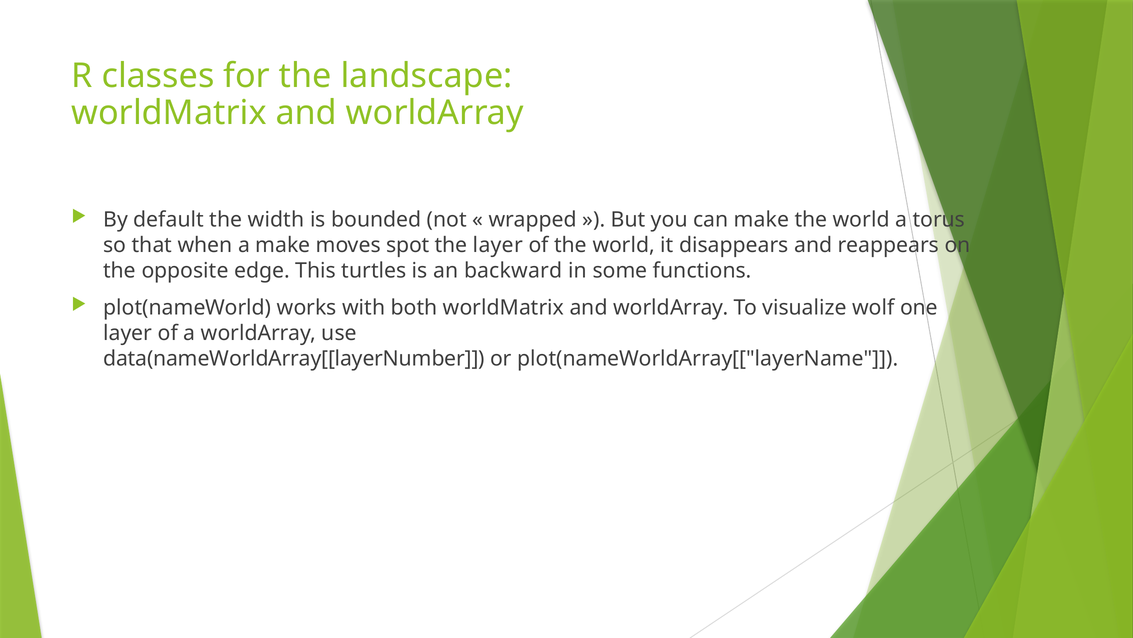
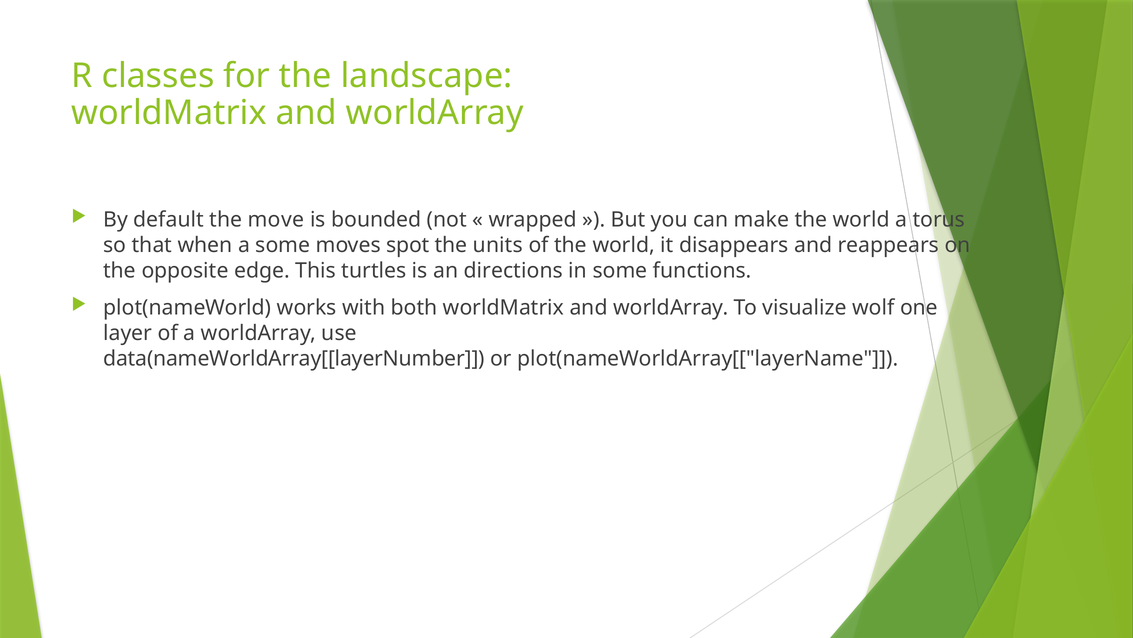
width: width -> move (276, 219)
a make: make -> some (283, 245)
the layer: layer -> units (498, 245)
backward: backward -> directions (513, 270)
